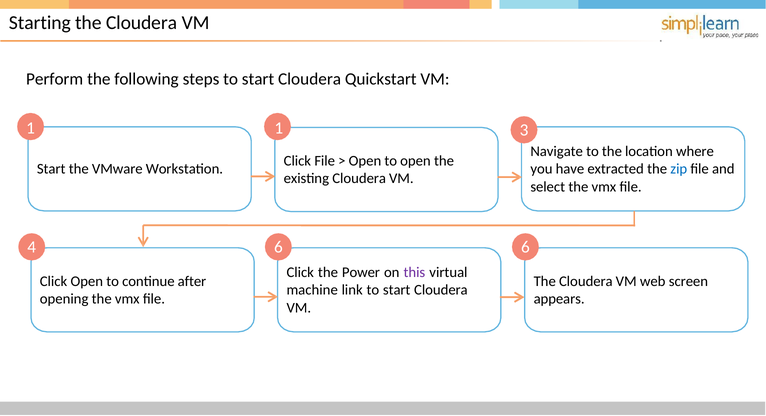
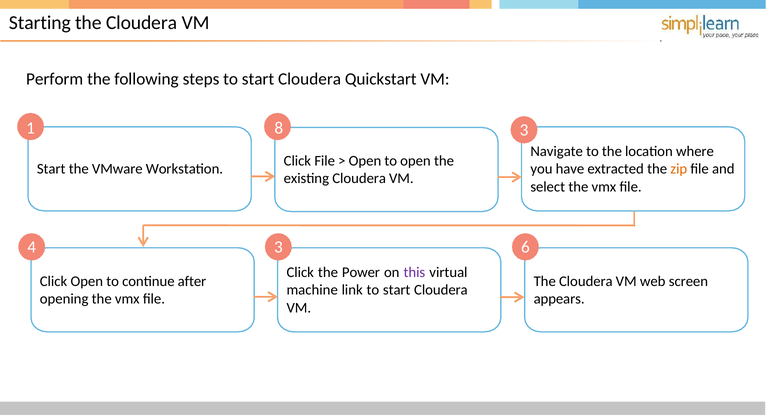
1 1: 1 -> 8 (279, 128)
zip colour: blue -> orange (679, 169)
4 6: 6 -> 3 (278, 247)
